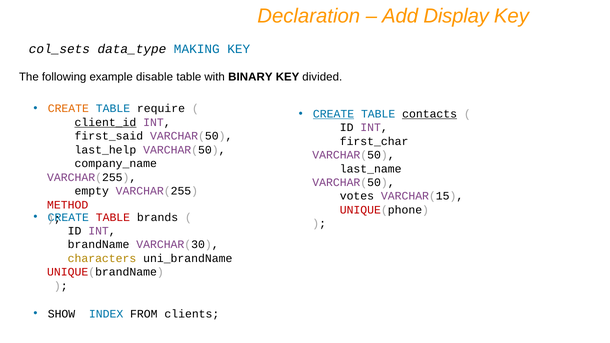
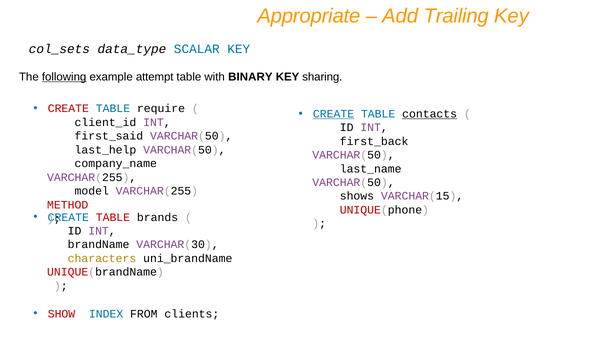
Declaration: Declaration -> Appropriate (309, 16)
Display: Display -> Trailing (456, 16)
MAKING: MAKING -> SCALAR (197, 49)
following underline: none -> present (64, 77)
disable: disable -> attempt (155, 77)
divided: divided -> sharing (322, 77)
CREATE colour: orange -> red (68, 109)
client_id underline: present -> none (105, 122)
first_char: first_char -> first_back (374, 141)
empty: empty -> model (92, 191)
votes: votes -> shows (357, 196)
SHOW colour: black -> red (61, 314)
